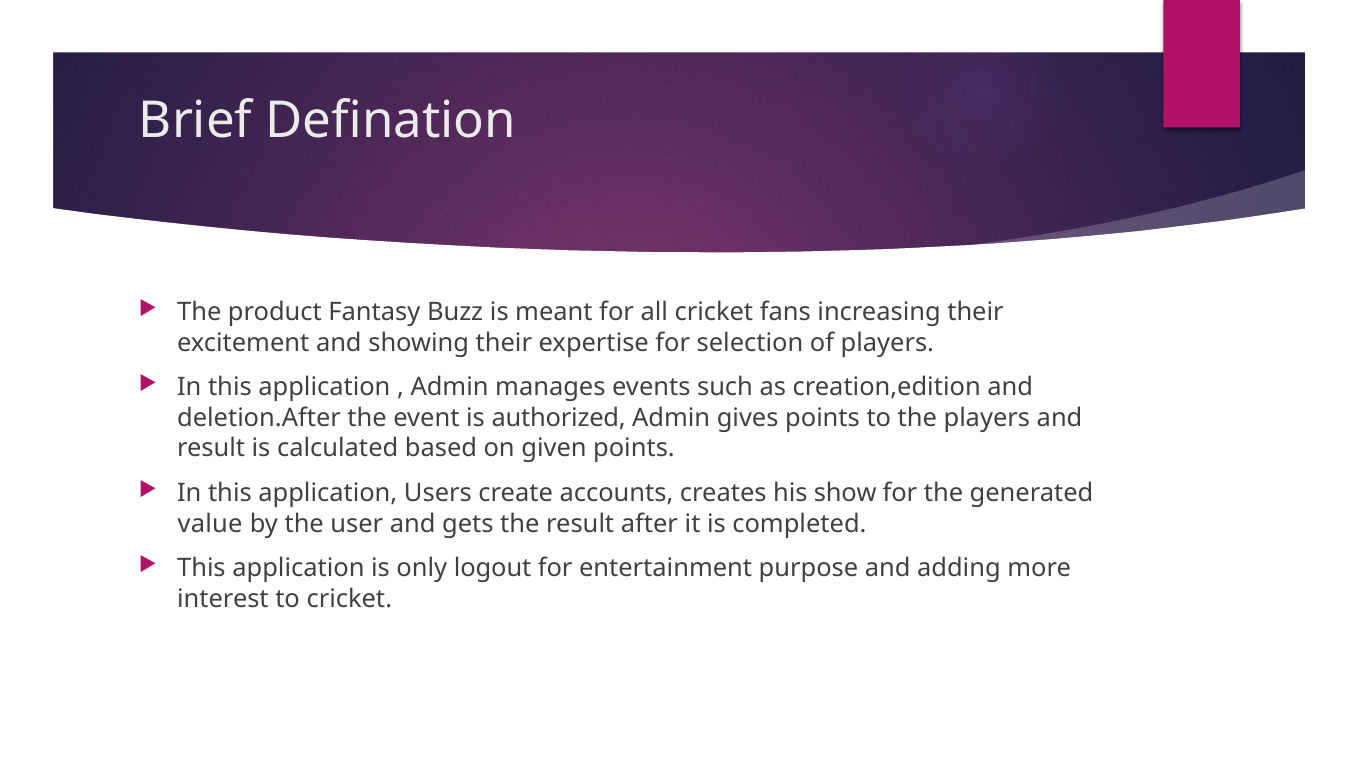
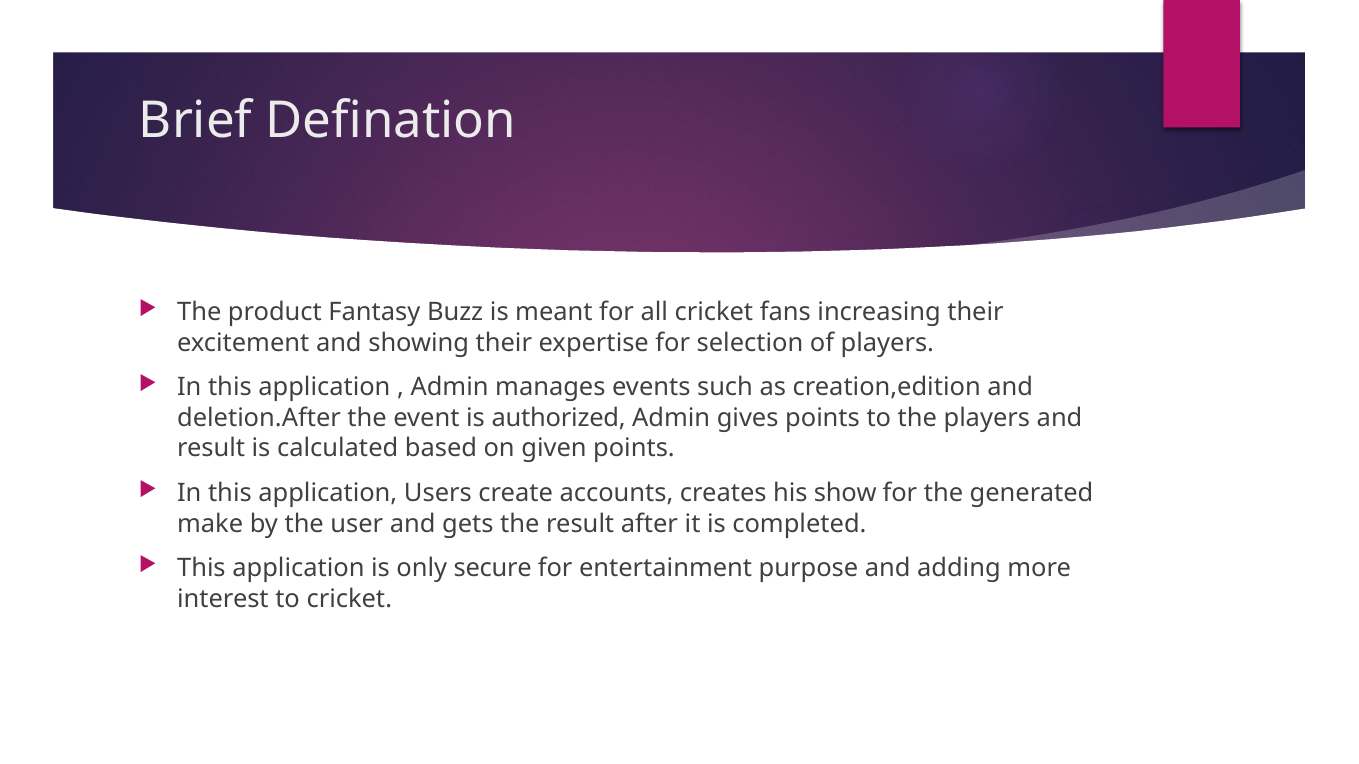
value: value -> make (210, 524)
logout: logout -> secure (493, 569)
